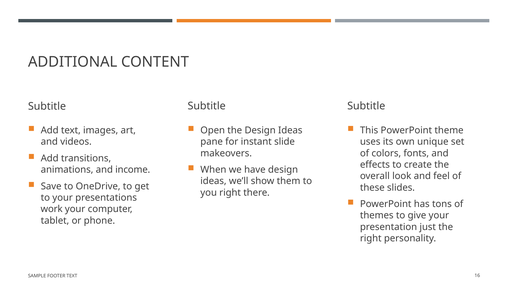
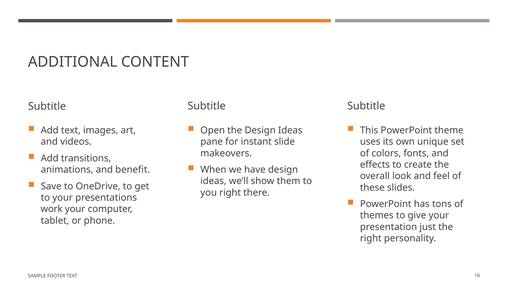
income: income -> benefit (133, 170)
